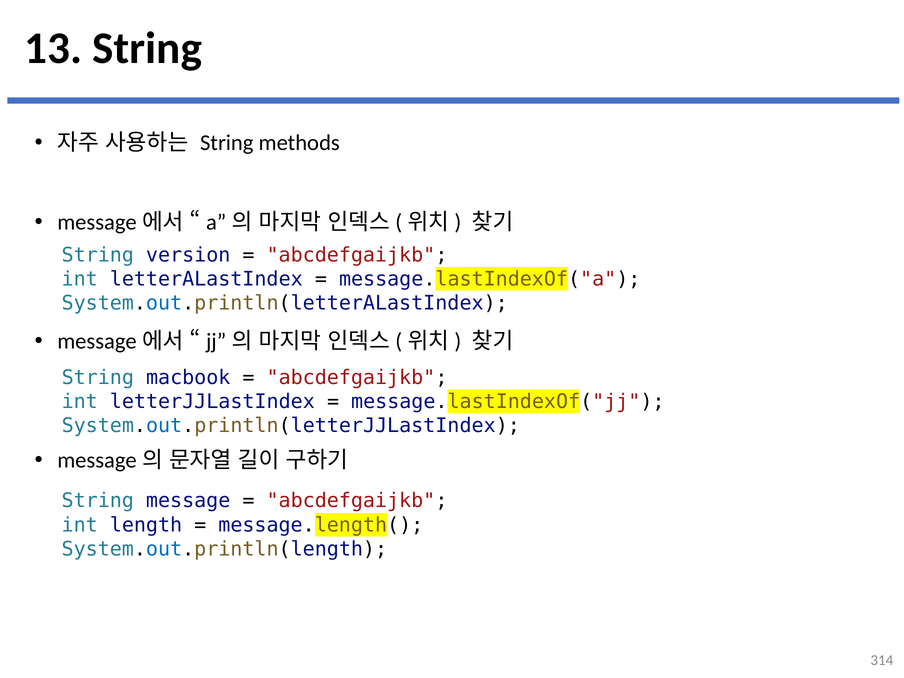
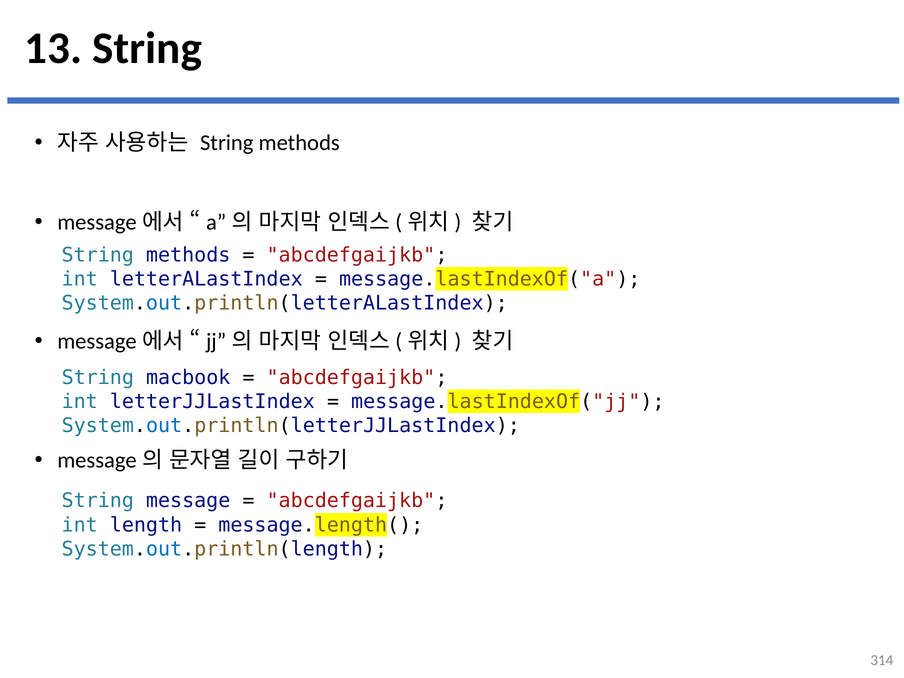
version: version -> methods (188, 255)
